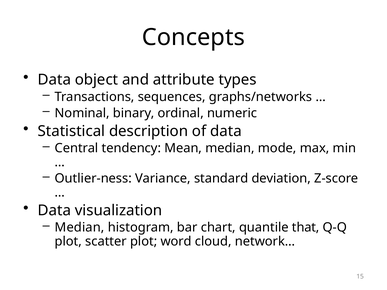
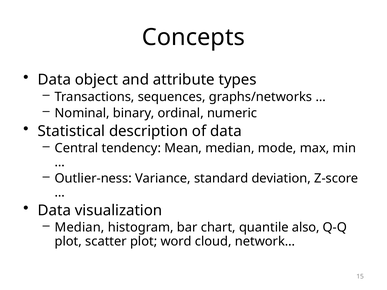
that: that -> also (306, 228)
